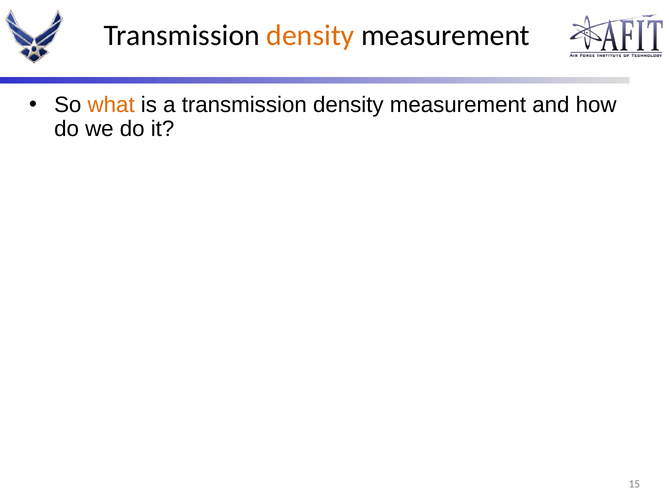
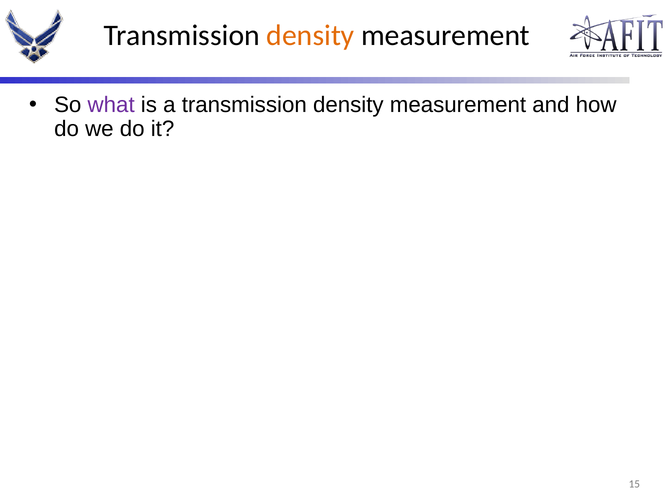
what colour: orange -> purple (111, 105)
